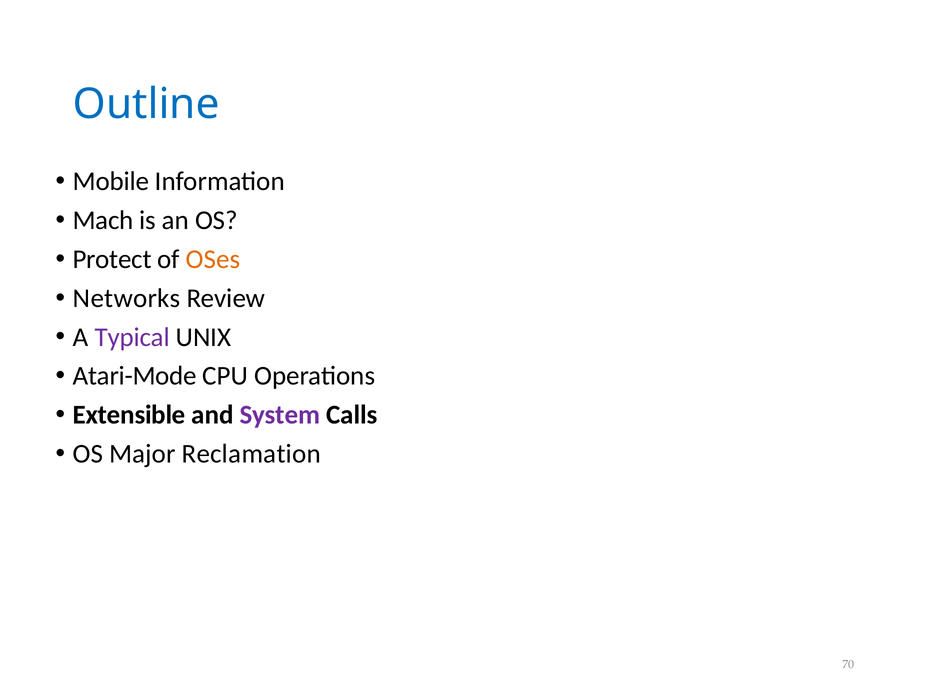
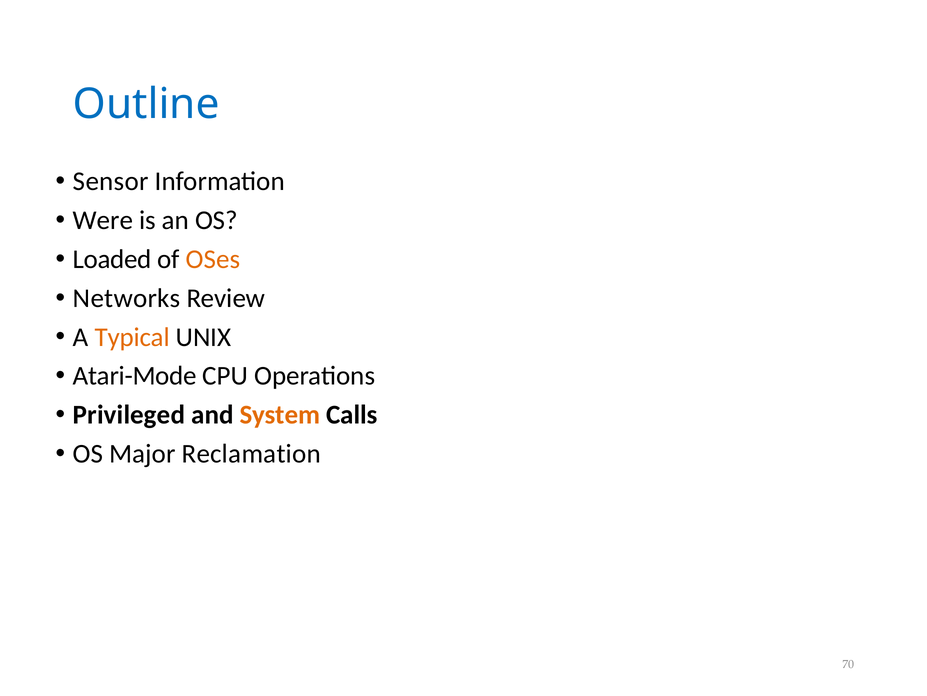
Mobile: Mobile -> Sensor (111, 181)
Mach: Mach -> Were (103, 220)
Protect: Protect -> Loaded (112, 259)
Typical colour: purple -> orange (132, 337)
Extensible: Extensible -> Privileged (129, 415)
System colour: purple -> orange (280, 415)
